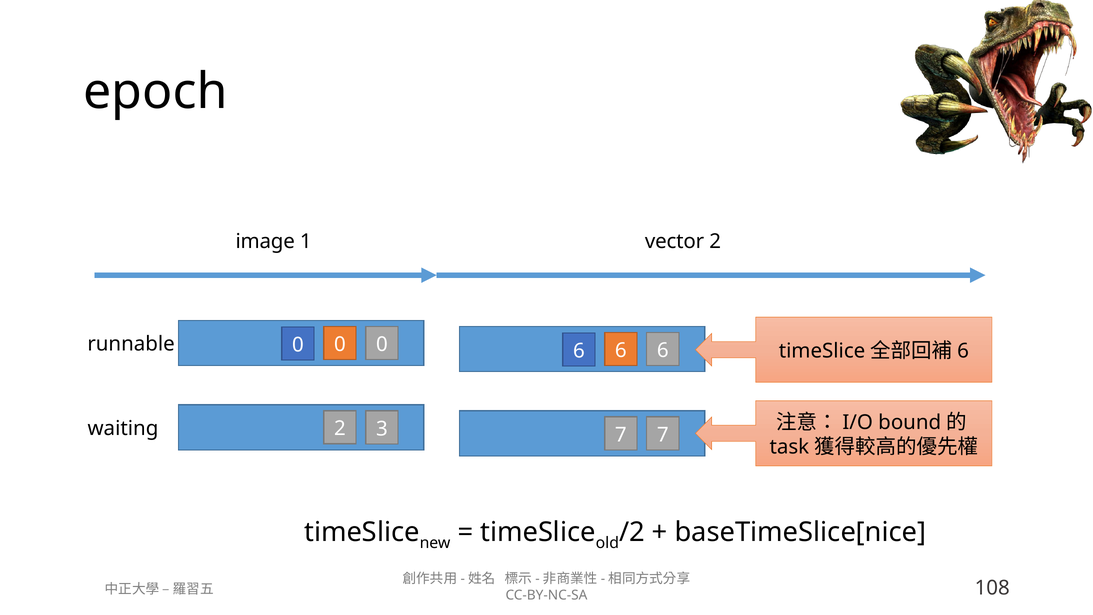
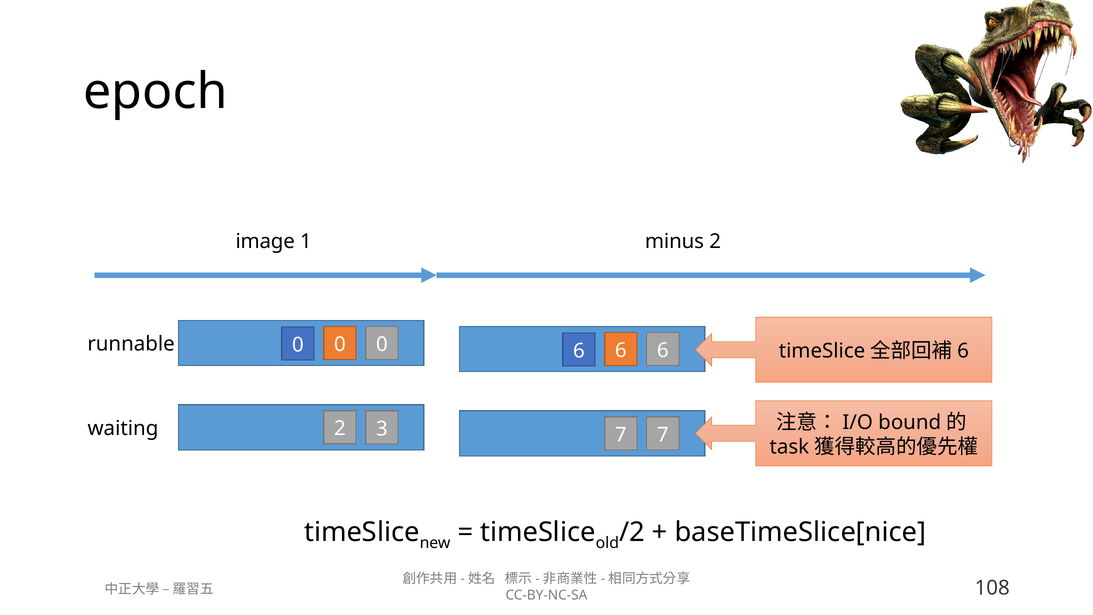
vector: vector -> minus (674, 241)
